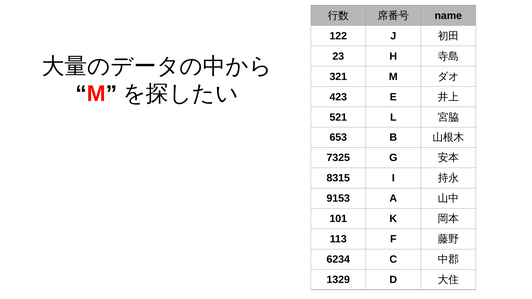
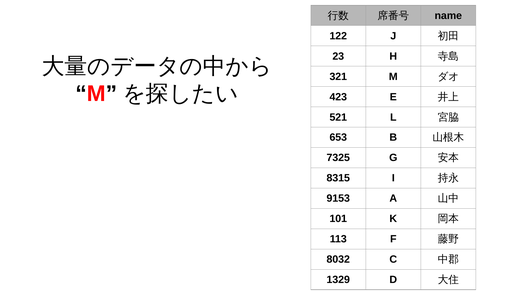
6234: 6234 -> 8032 (338, 260)
